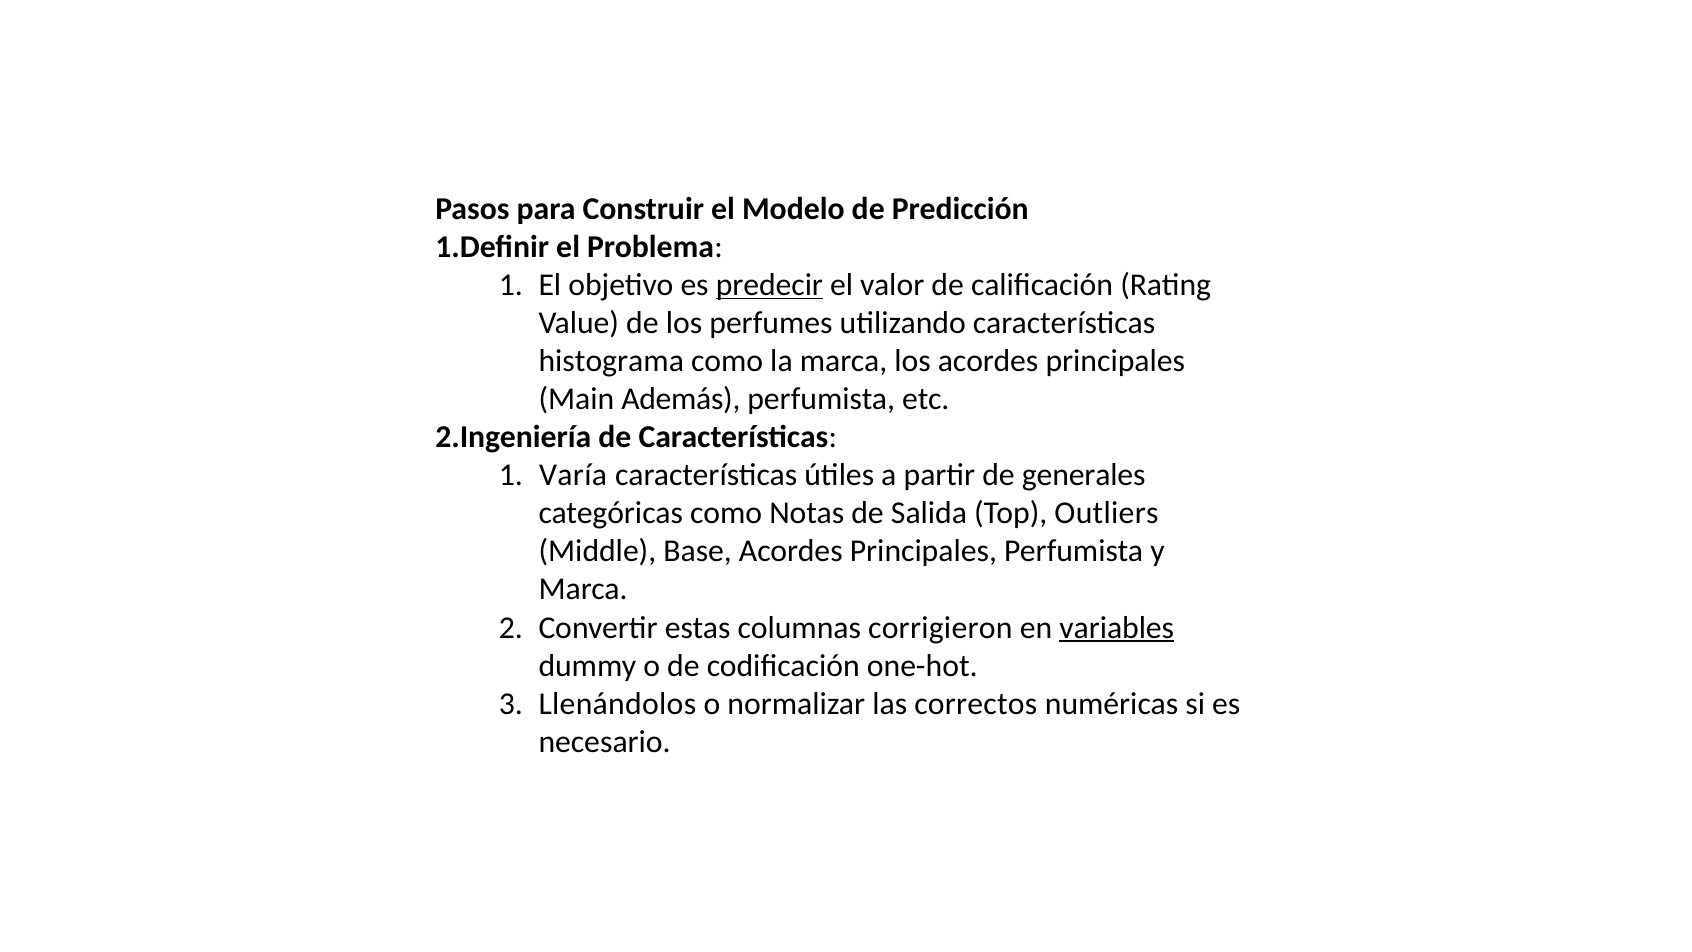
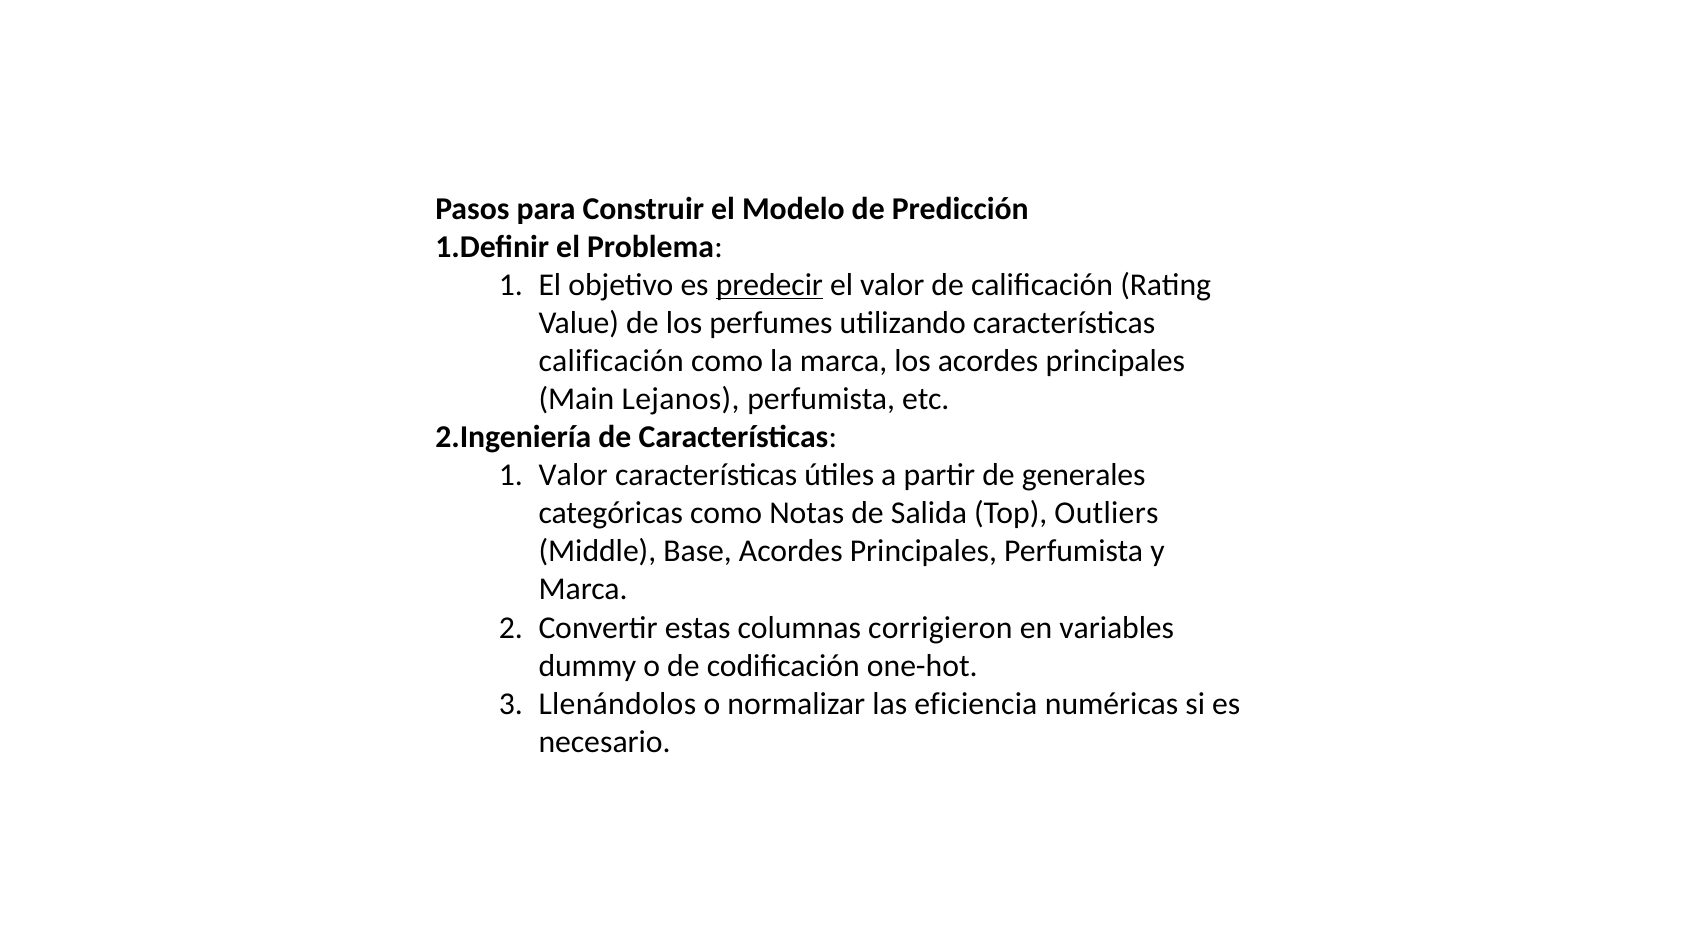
histograma: histograma -> calificación (611, 361)
Además: Además -> Lejanos (681, 399)
Varía: Varía -> Valor (573, 475)
variables underline: present -> none (1117, 627)
correctos: correctos -> eficiencia (976, 704)
